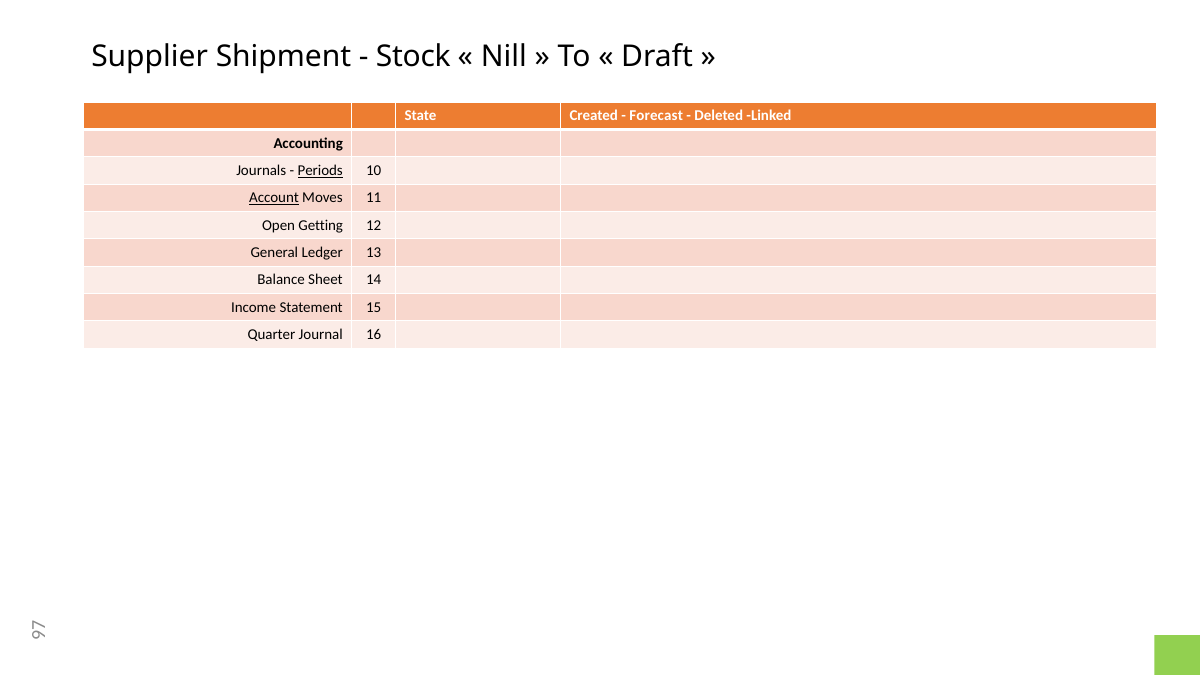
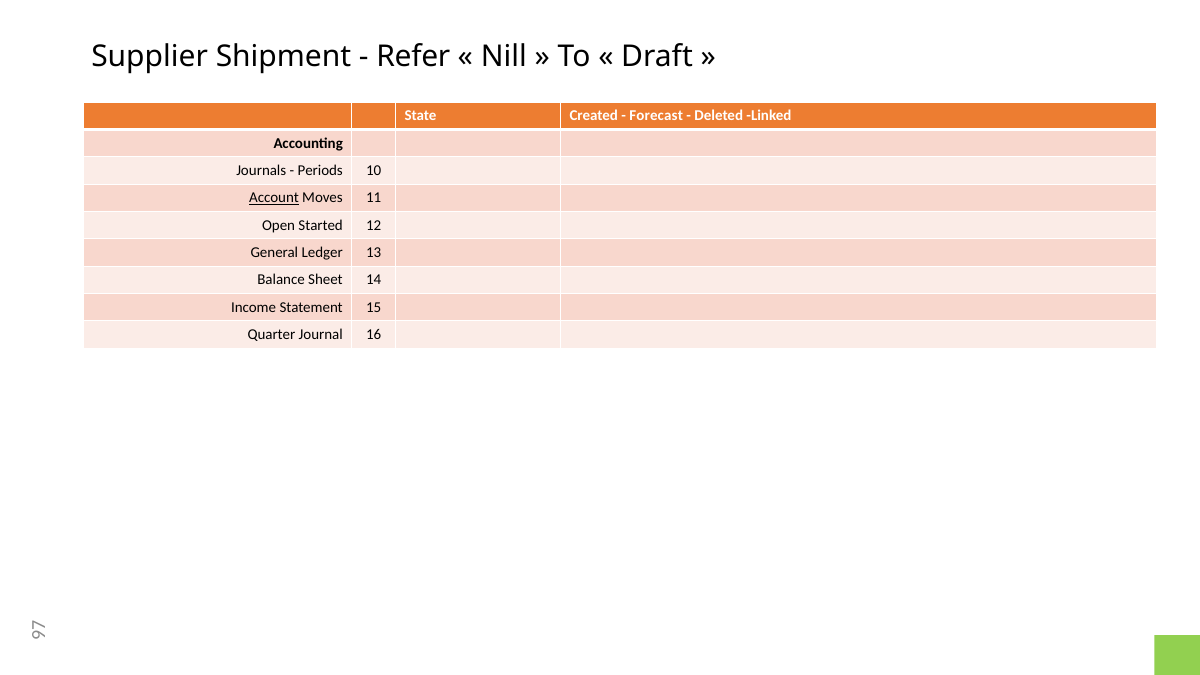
Stock: Stock -> Refer (413, 56)
Periods underline: present -> none (320, 171)
Getting: Getting -> Started (321, 225)
